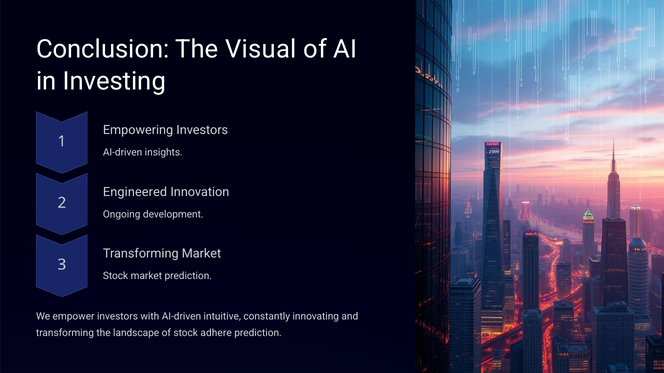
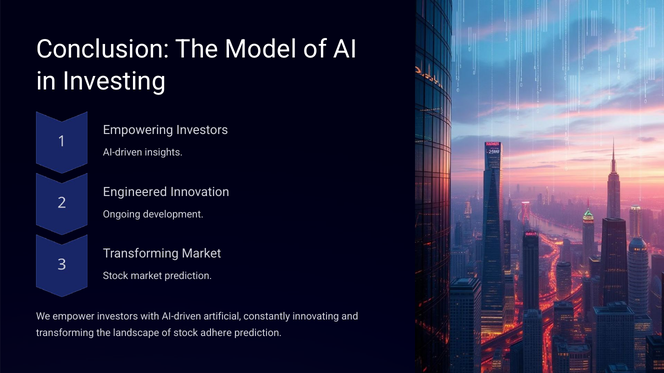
Visual: Visual -> Model (261, 49)
intuitive: intuitive -> artificial (222, 317)
